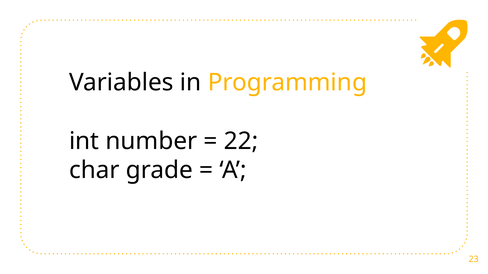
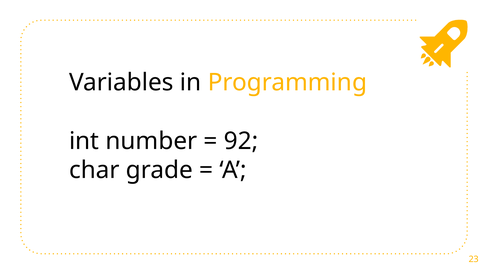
22: 22 -> 92 (241, 141)
